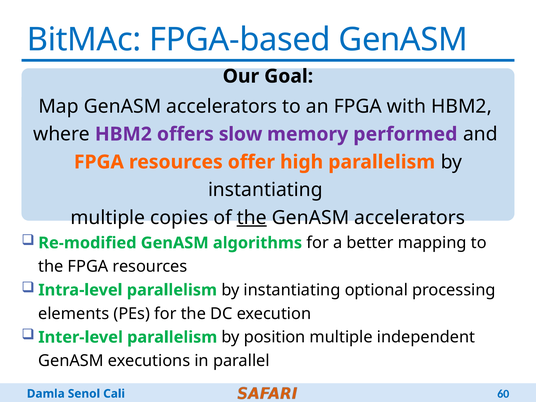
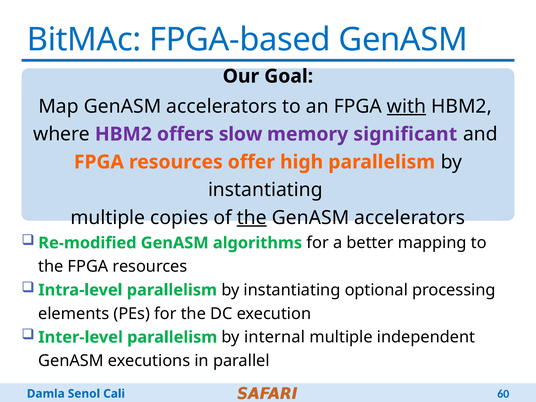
with underline: none -> present (407, 106)
performed: performed -> significant (405, 134)
position: position -> internal (275, 337)
